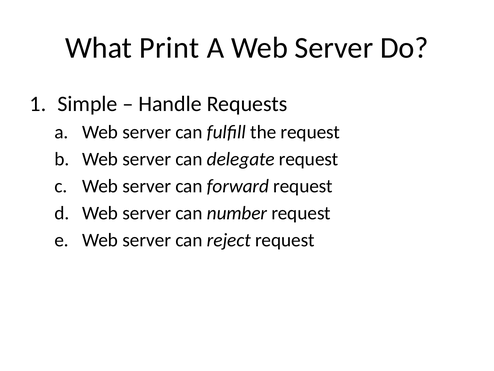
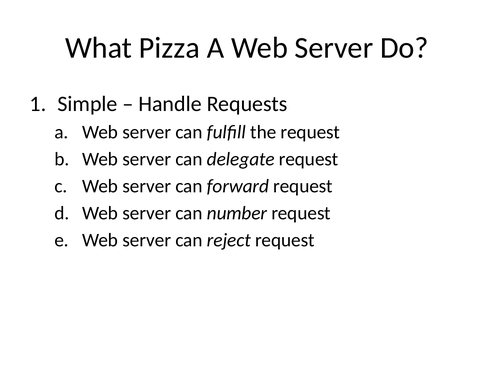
Print: Print -> Pizza (169, 48)
